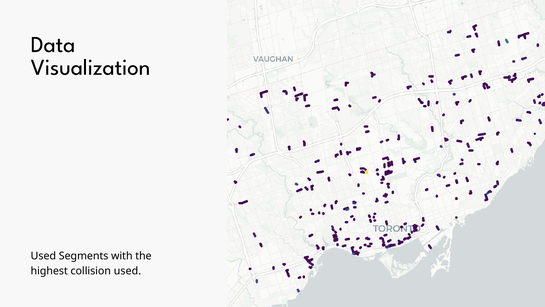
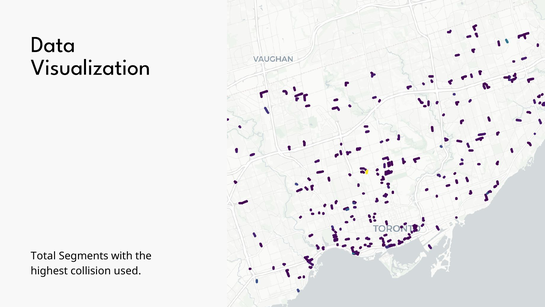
Used: Used -> Total (43, 256)
